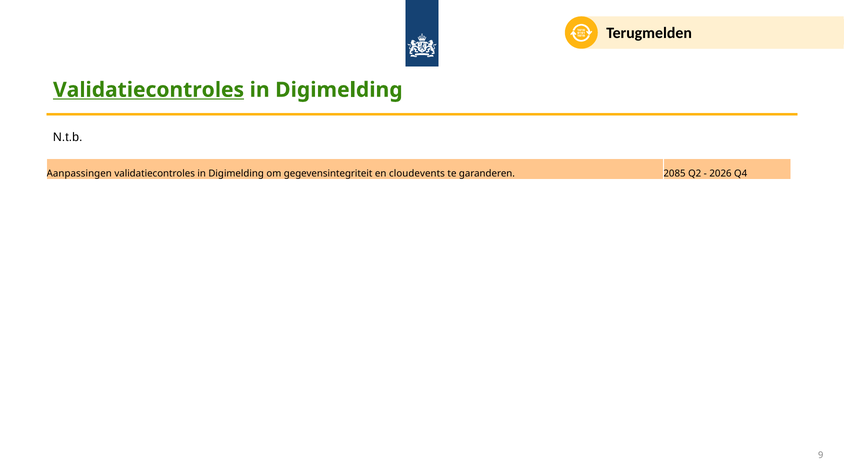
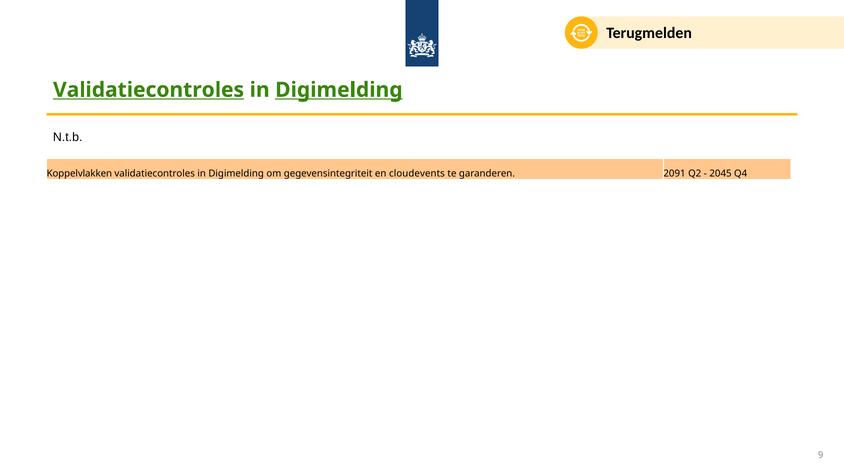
Digimelding underline: none -> present (339, 90)
Aanpassingen: Aanpassingen -> Koppelvlakken (79, 173)
2085: 2085 -> 2091 (675, 173)
2026: 2026 -> 2045 (720, 173)
